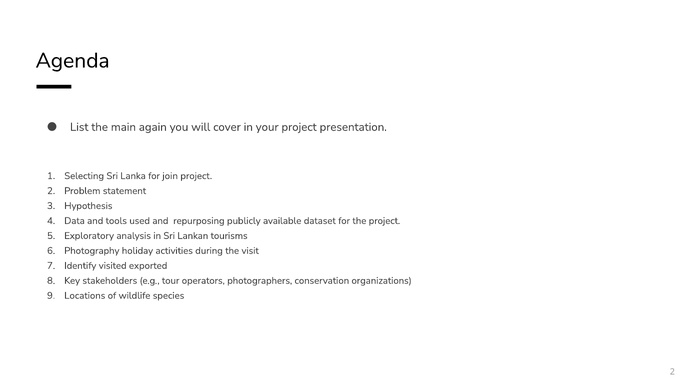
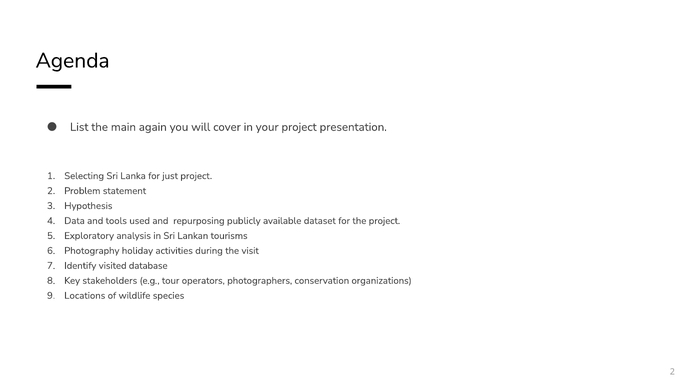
join: join -> just (170, 176)
exported: exported -> database (148, 265)
